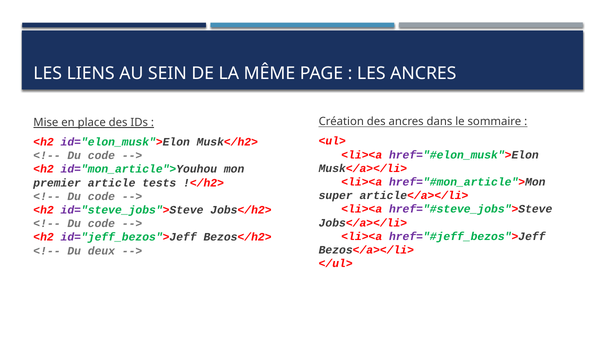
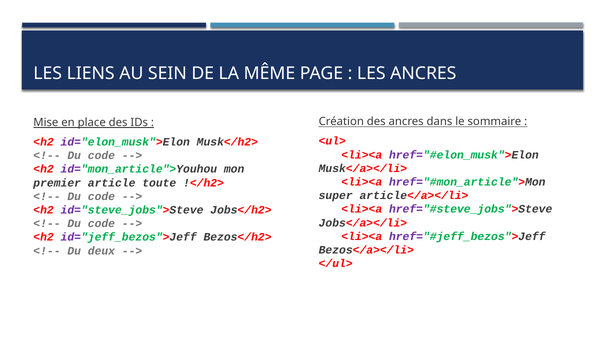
tests: tests -> toute (159, 183)
